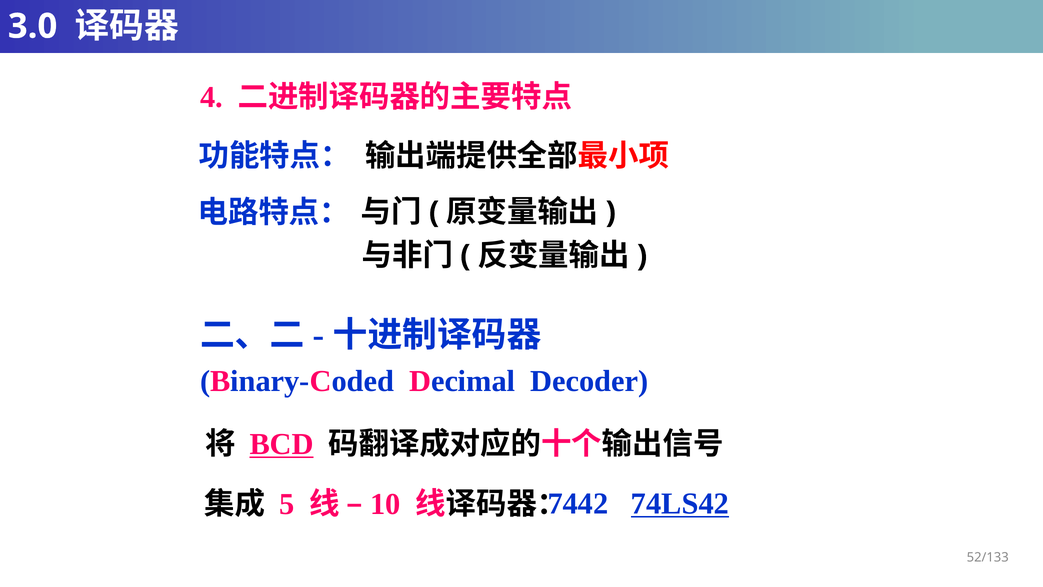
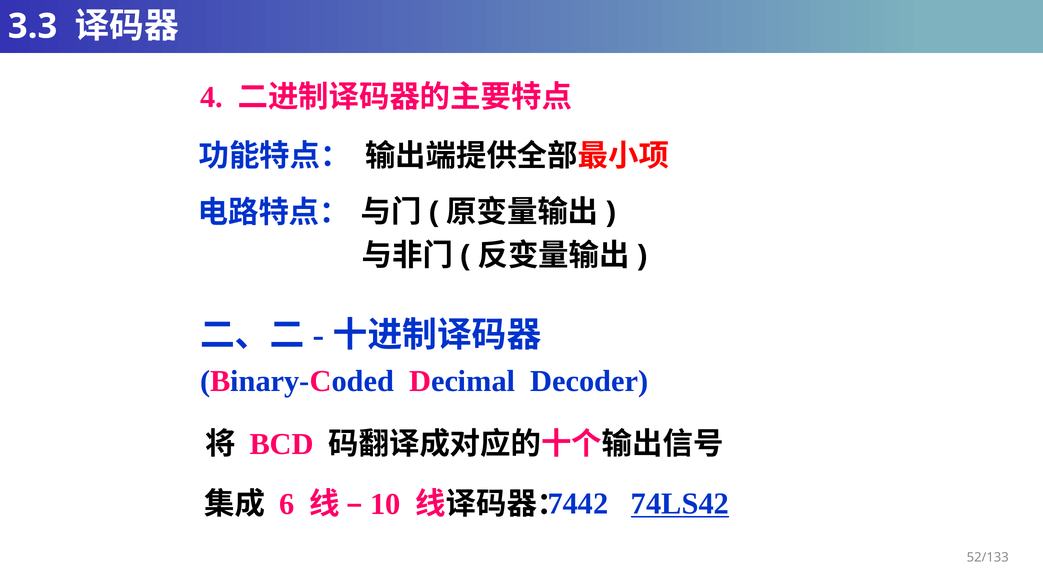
3.0: 3.0 -> 3.3 (33, 26)
BCD underline: present -> none (282, 444)
5: 5 -> 6 (287, 504)
